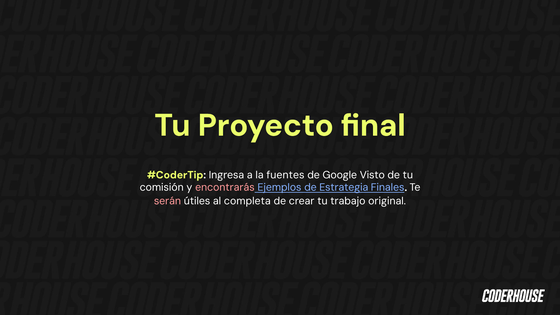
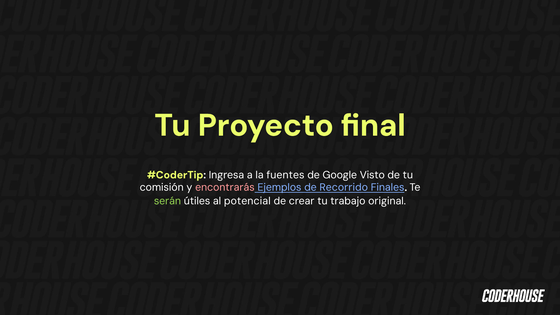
Estrategia: Estrategia -> Recorrido (344, 188)
serán colour: pink -> light green (167, 201)
completa: completa -> potencial (247, 201)
